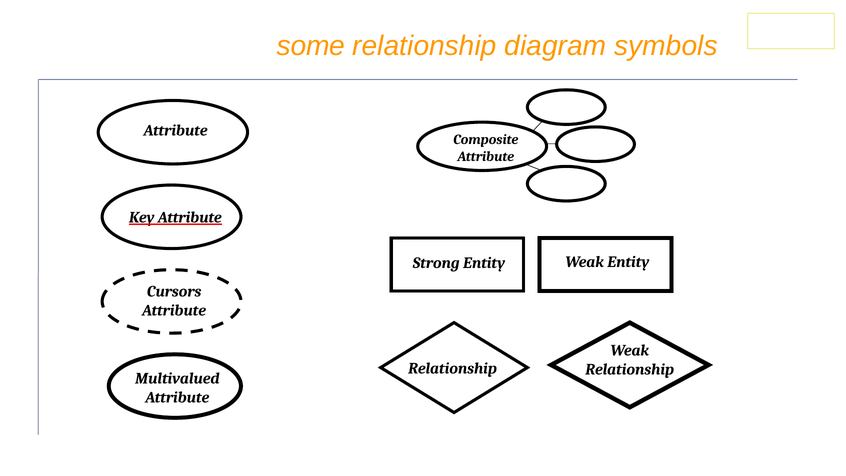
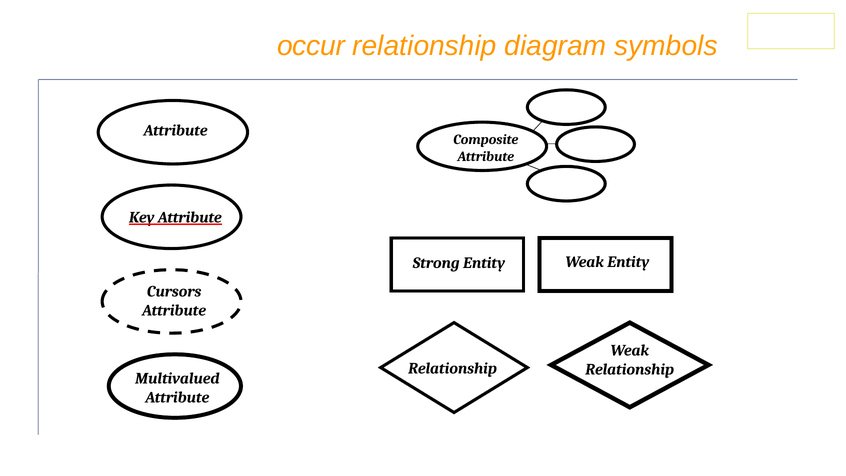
some: some -> occur (311, 46)
